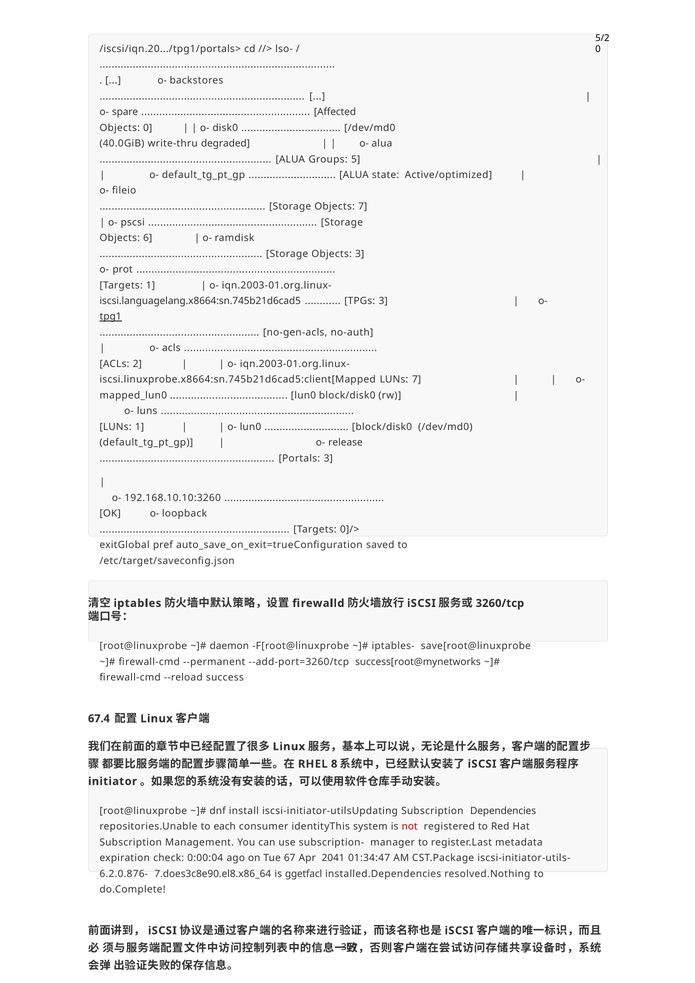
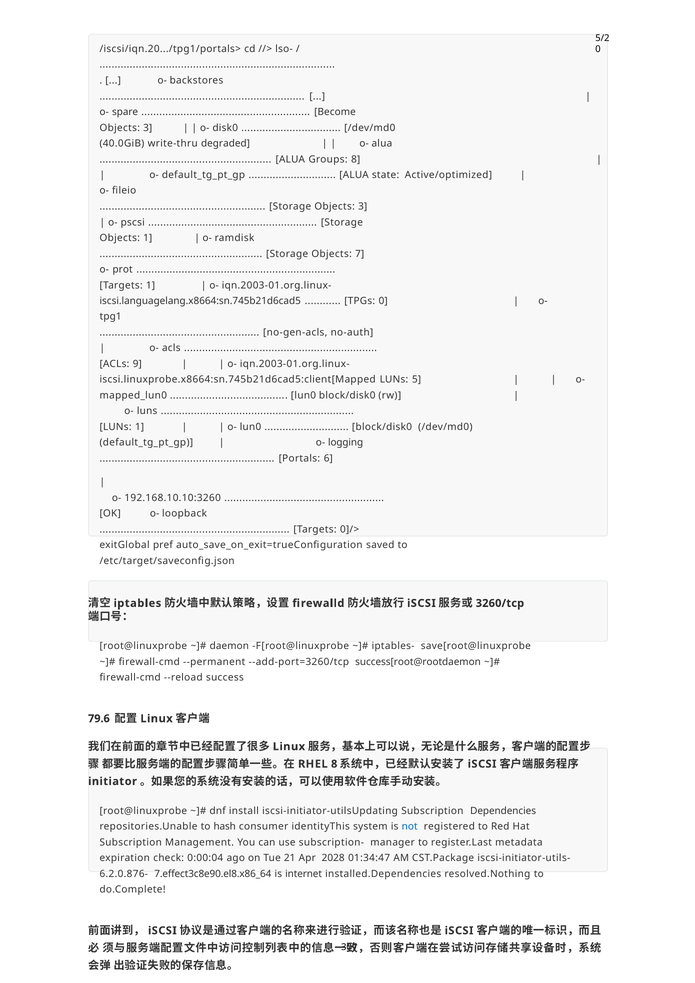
Affected: Affected -> Become (335, 112)
0: 0 -> 3 (148, 128)
Groups 5: 5 -> 8 (356, 159)
Storage Objects 7: 7 -> 3 (363, 207)
Objects 6: 6 -> 1 (148, 238)
Objects 3: 3 -> 7 (360, 254)
TPGs 3: 3 -> 0 (383, 301)
tpg1 underline: present -> none (111, 317)
2: 2 -> 9 (137, 364)
LUNs 7: 7 -> 5 (417, 380)
release: release -> logging (346, 443)
Portals 3: 3 -> 6 (328, 459)
success[root@mynetworks: success[root@mynetworks -> success[root@rootdaemon (418, 662)
67.4: 67.4 -> 79.6 (99, 719)
each: each -> hash (225, 827)
not colour: red -> blue (410, 827)
67: 67 -> 21 (290, 859)
2041: 2041 -> 2028 (333, 859)
7.does3c8e90.el8.x86_64: 7.does3c8e90.el8.x86_64 -> 7.effect3c8e90.el8.x86_64 (213, 874)
ggetfacl: ggetfacl -> internet (304, 874)
